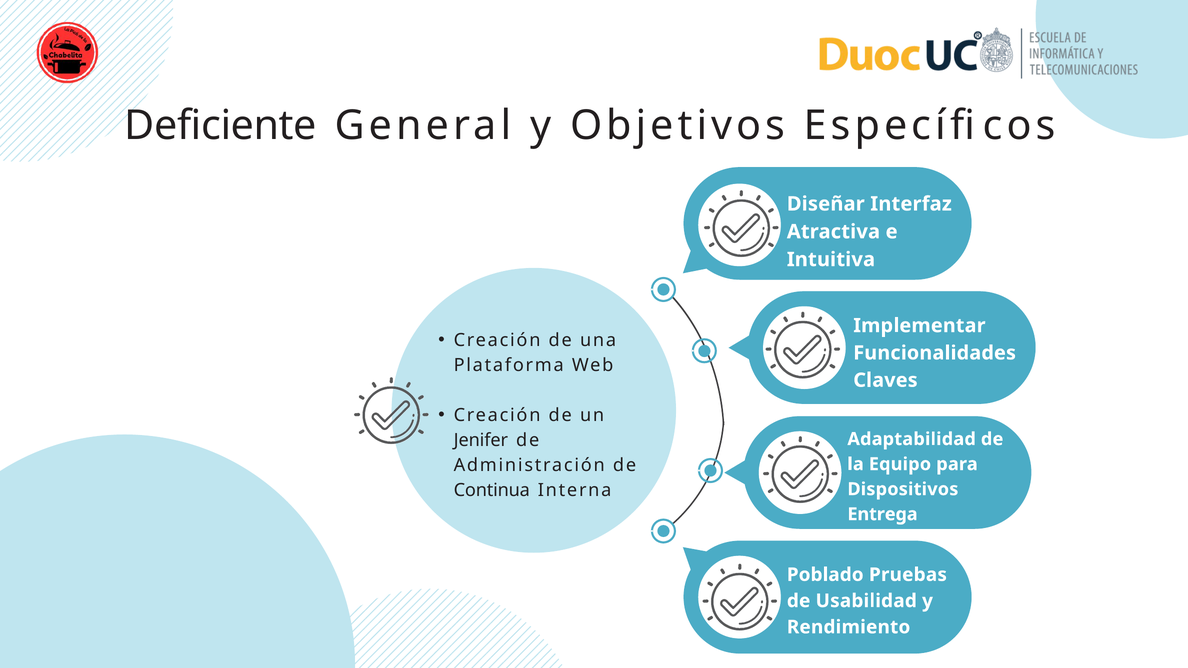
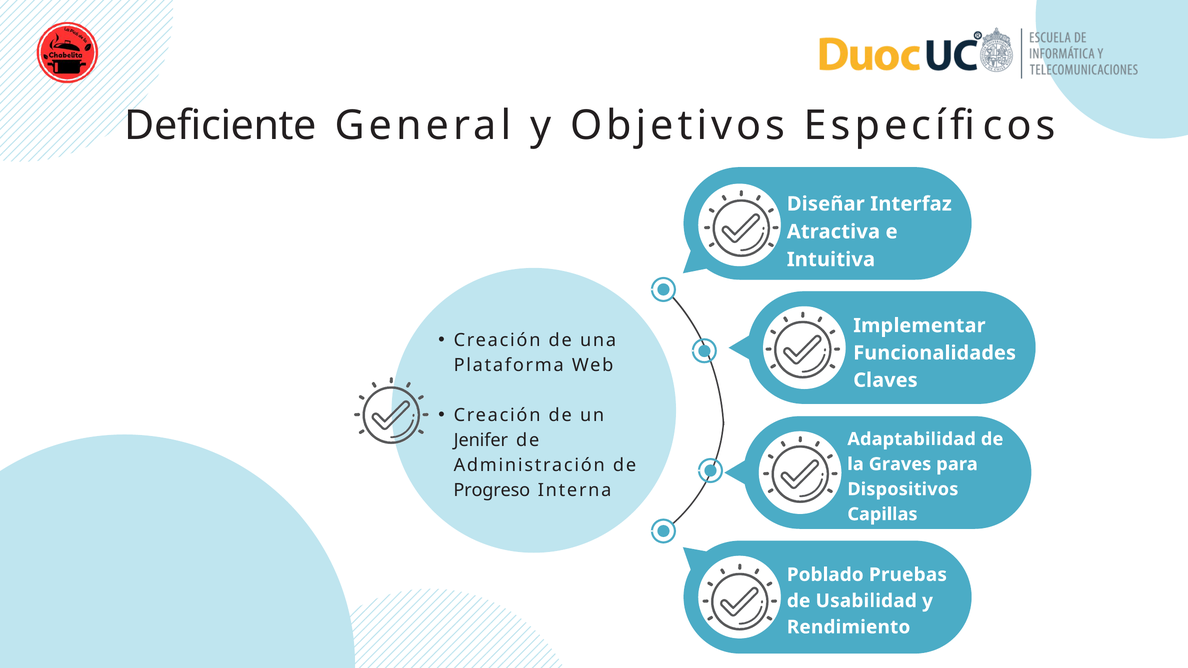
Equipo: Equipo -> Graves (900, 464)
Continua: Continua -> Progreso (492, 491)
Entrega: Entrega -> Capillas (882, 514)
